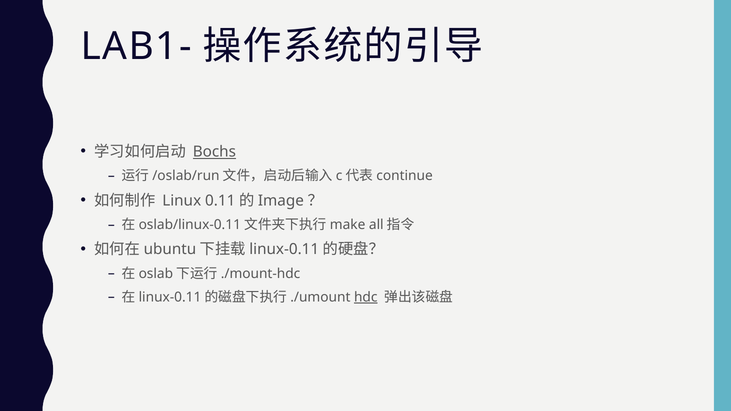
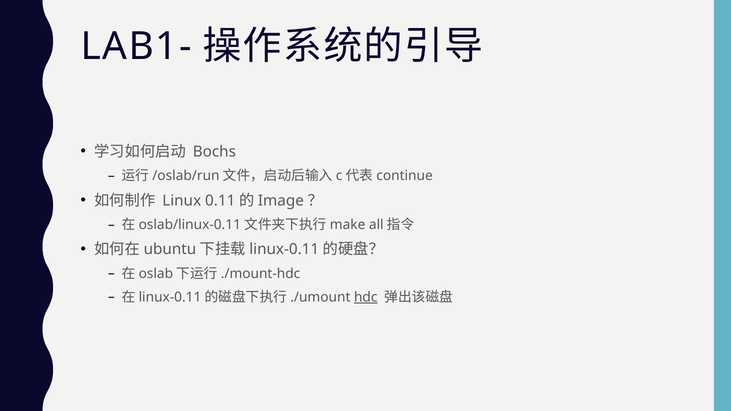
Bochs underline: present -> none (214, 152)
